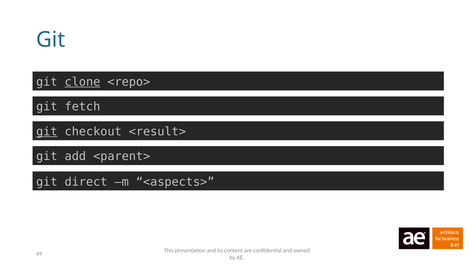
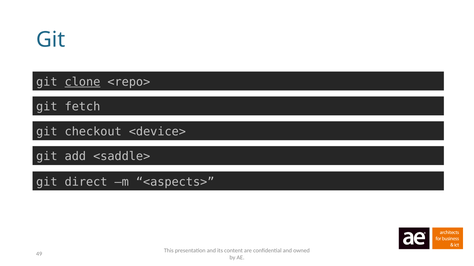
git underline: present -> none (47, 132)
<result>: <result> -> <device> (157, 132)
<parent>: <parent> -> <saddle> (122, 157)
